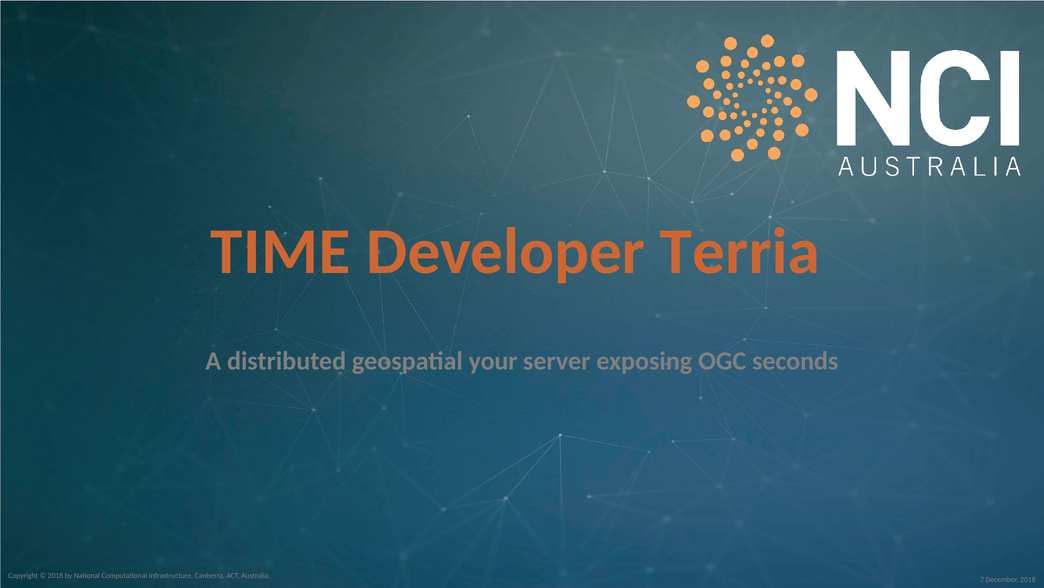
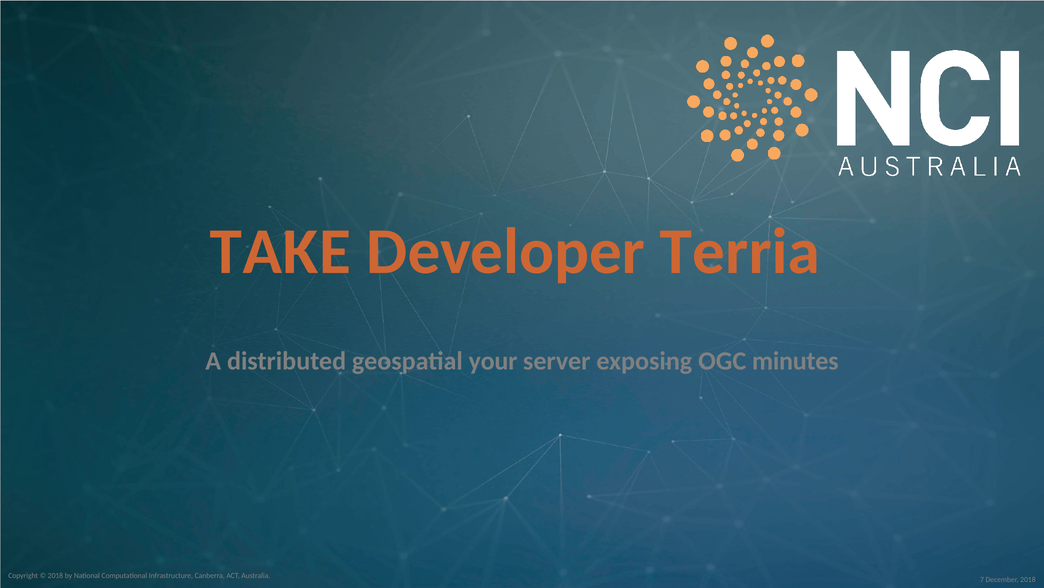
TIME: TIME -> TAKE (280, 252)
seconds: seconds -> minutes (795, 360)
